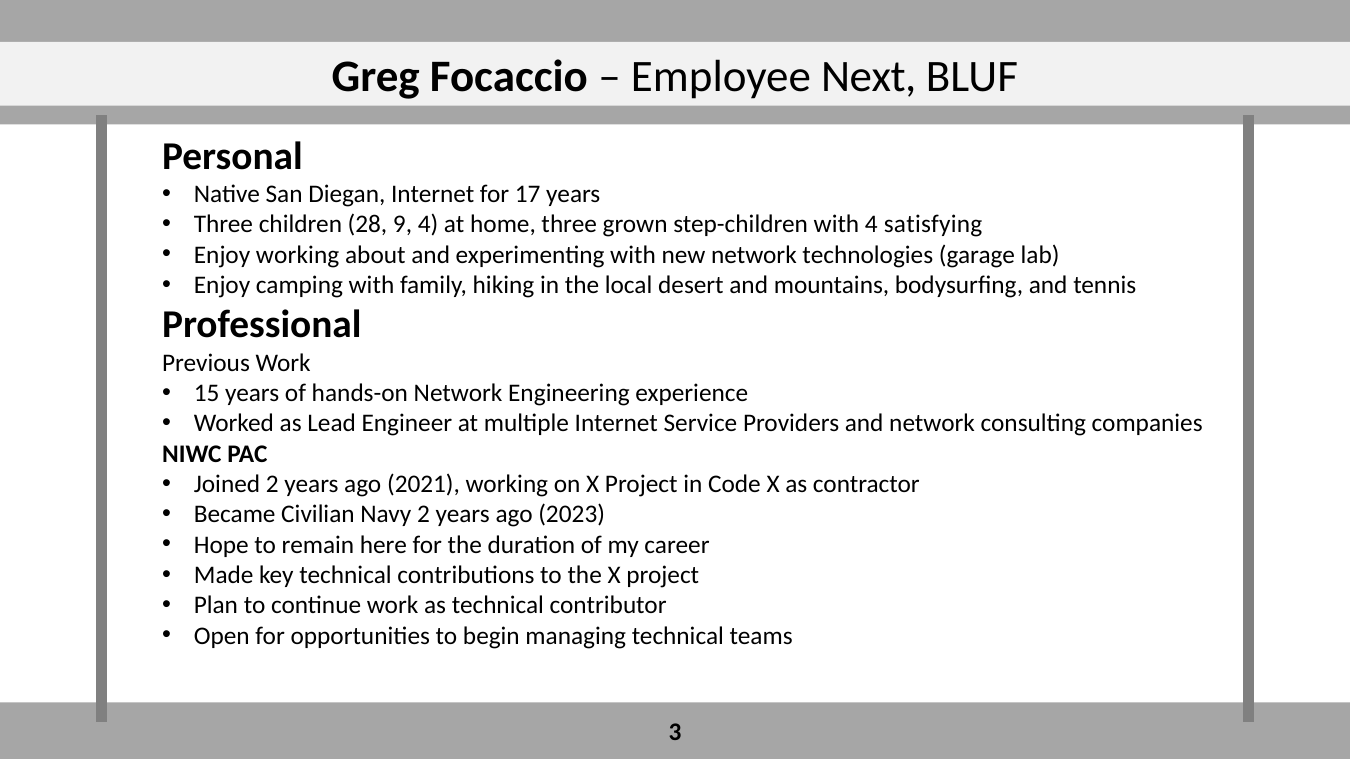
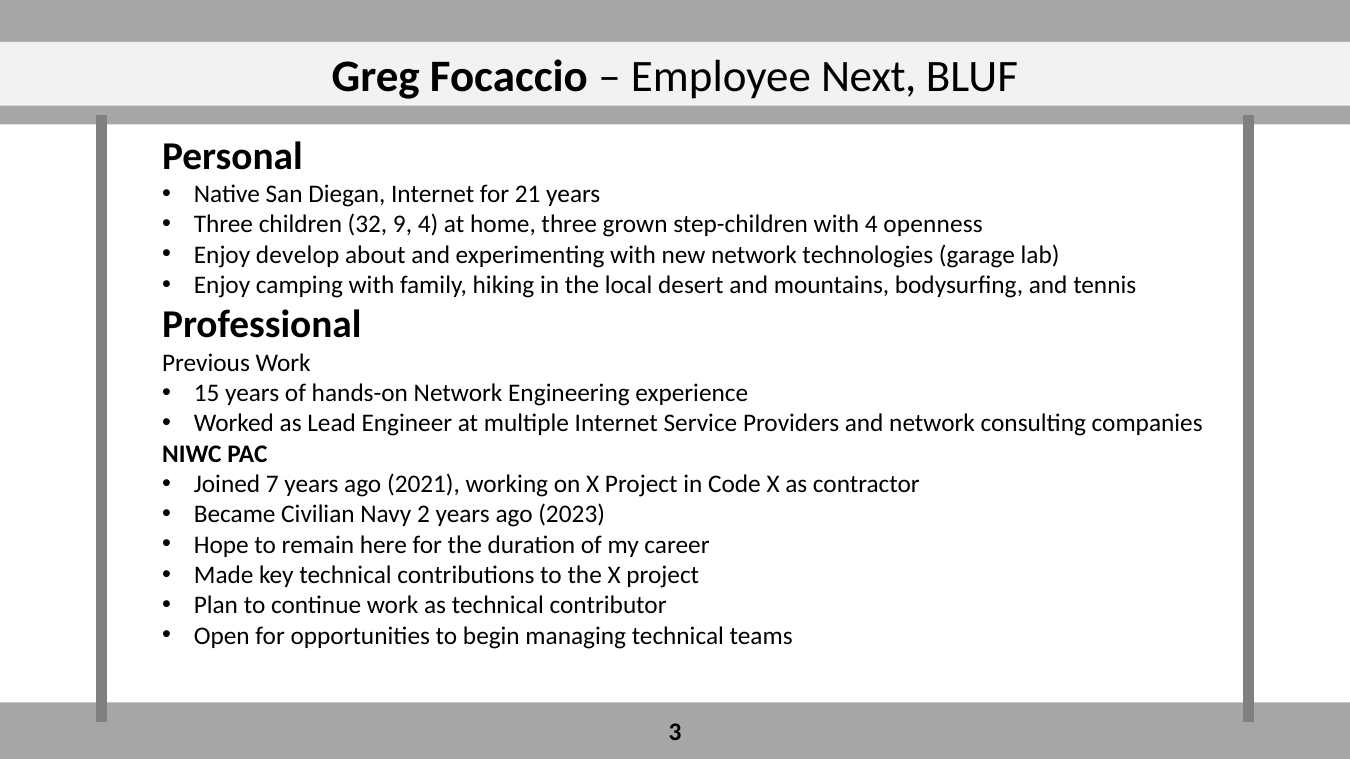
17: 17 -> 21 (528, 194)
28: 28 -> 32 (367, 225)
satisfying: satisfying -> openness (933, 225)
Enjoy working: working -> develop (298, 255)
Joined 2: 2 -> 7 (272, 484)
